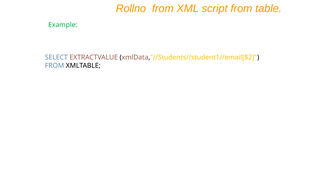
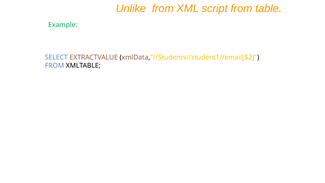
Rollno: Rollno -> Unlike (131, 8)
